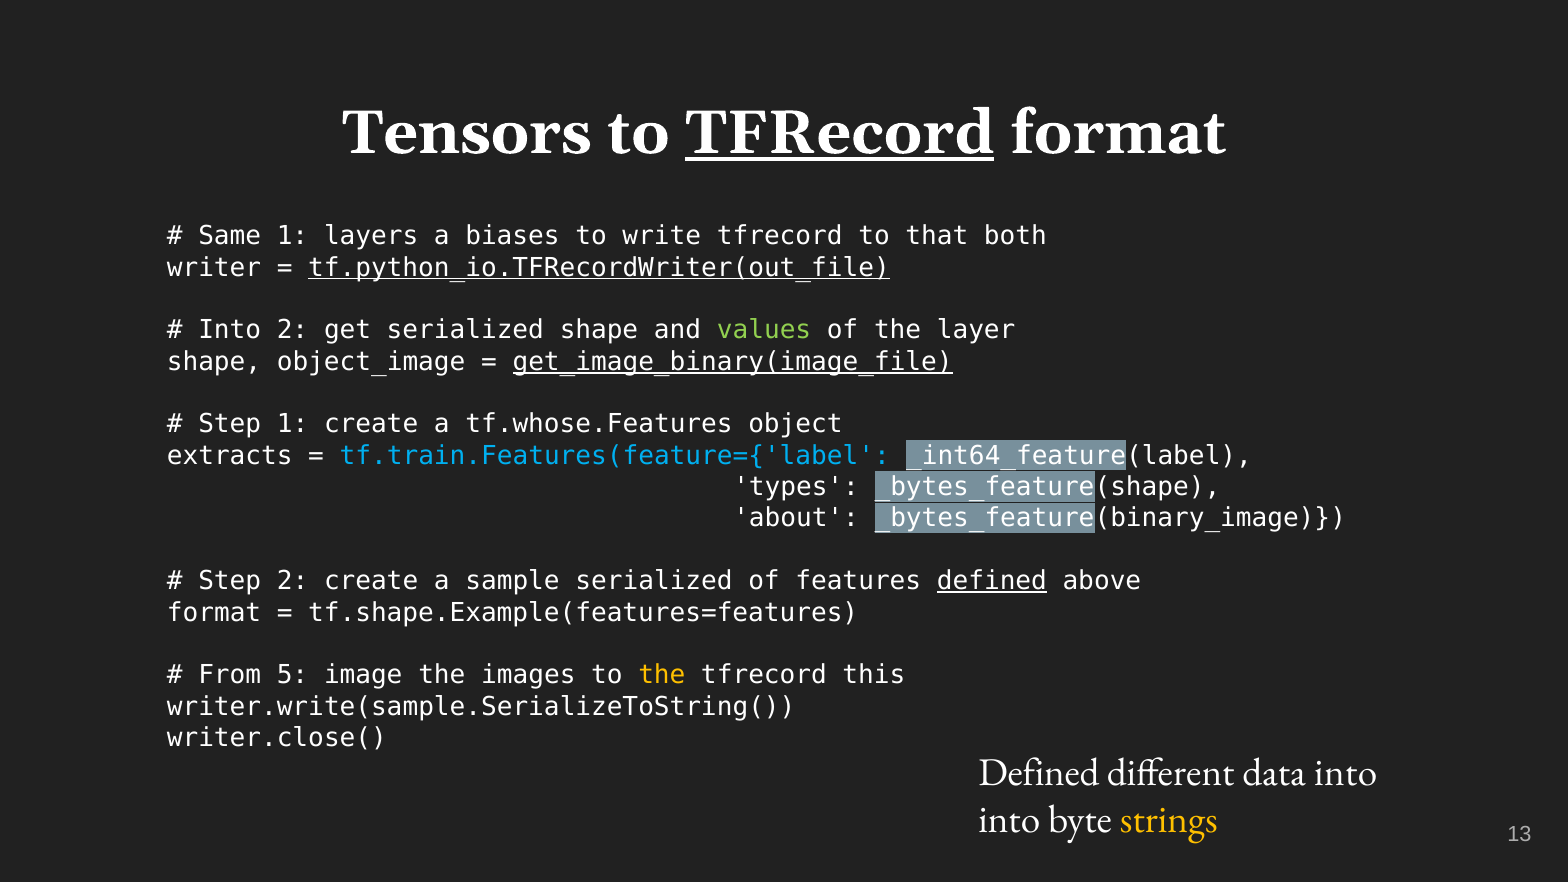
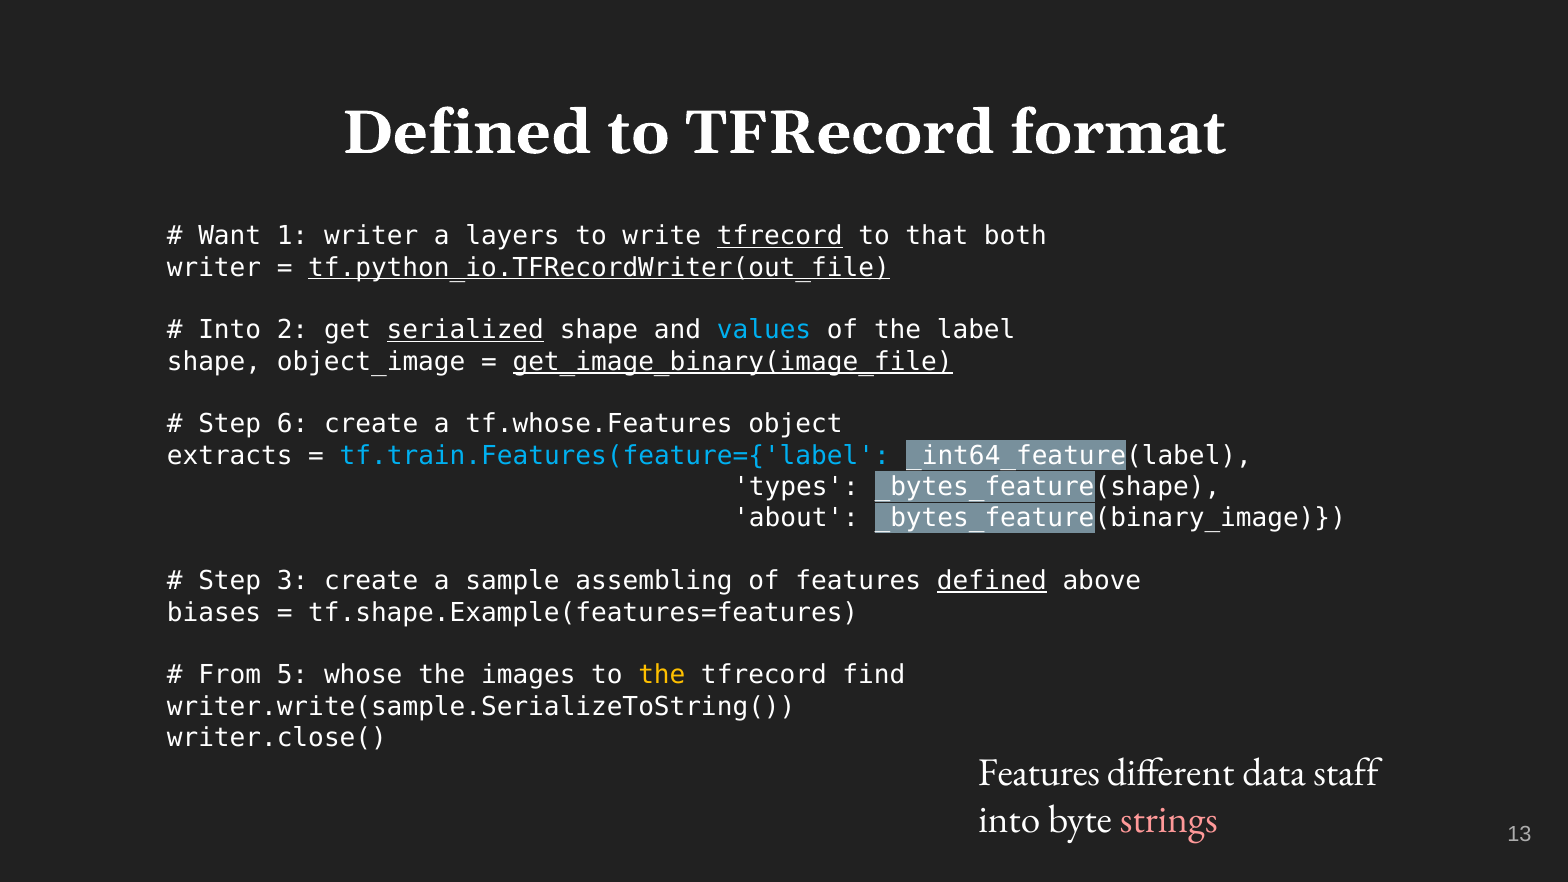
Tensors: Tensors -> Defined (467, 133)
TFRecord underline: present -> none (840, 133)
Same: Same -> Want (230, 236)
1 layers: layers -> writer (371, 236)
biases: biases -> layers (512, 236)
tfrecord underline: none -> present (780, 236)
serialized underline: none -> present (465, 330)
values colour: light green -> light blue (764, 330)
layer: layer -> label (976, 330)
Step 1: 1 -> 6 (293, 424)
Step 2: 2 -> 3 (293, 581)
sample serialized: serialized -> assembling (654, 581)
format: format -> biases (214, 612)
image: image -> whose (363, 675)
this: this -> find (874, 675)
Defined: Defined -> Features (1039, 772)
data into: into -> staff (1346, 772)
strings colour: yellow -> pink (1169, 819)
